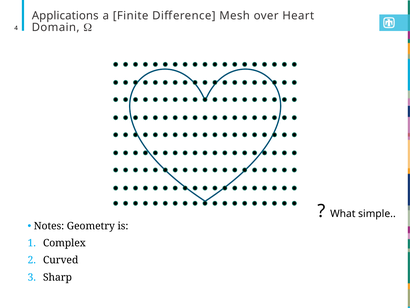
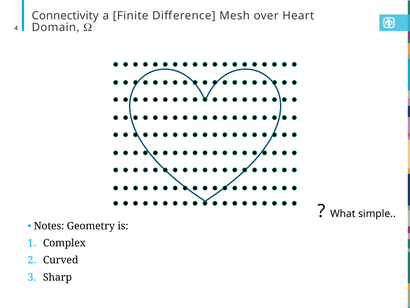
Applications: Applications -> Connectivity (65, 16)
